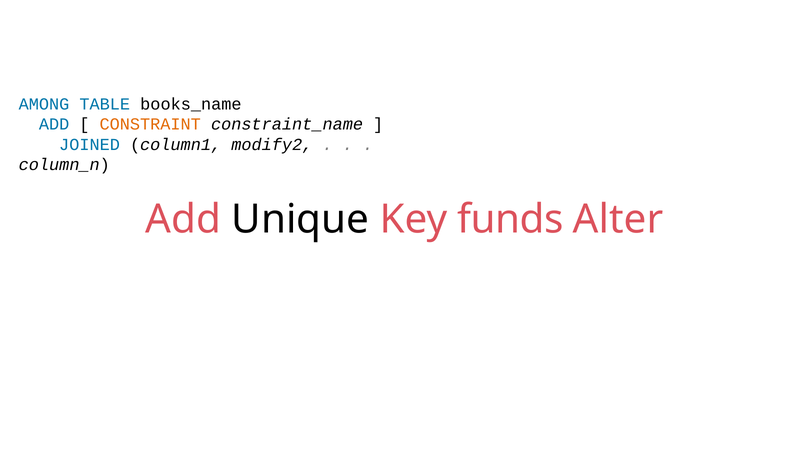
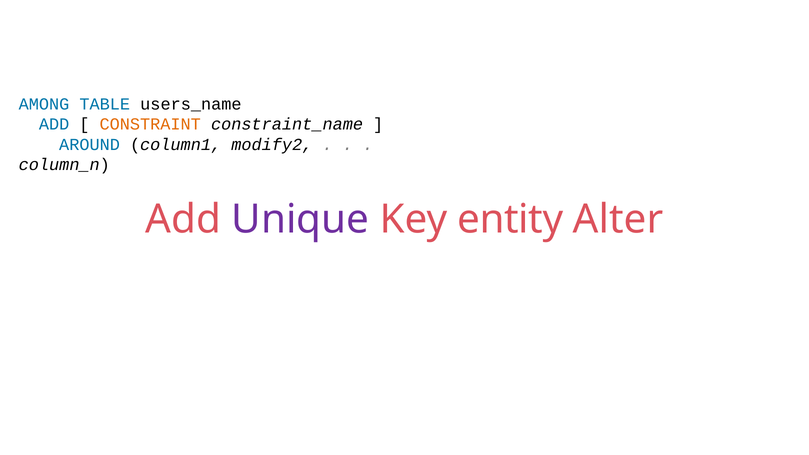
books_name: books_name -> users_name (191, 104)
JOINED: JOINED -> AROUND (90, 145)
Unique colour: black -> purple (300, 219)
funds: funds -> entity (510, 219)
